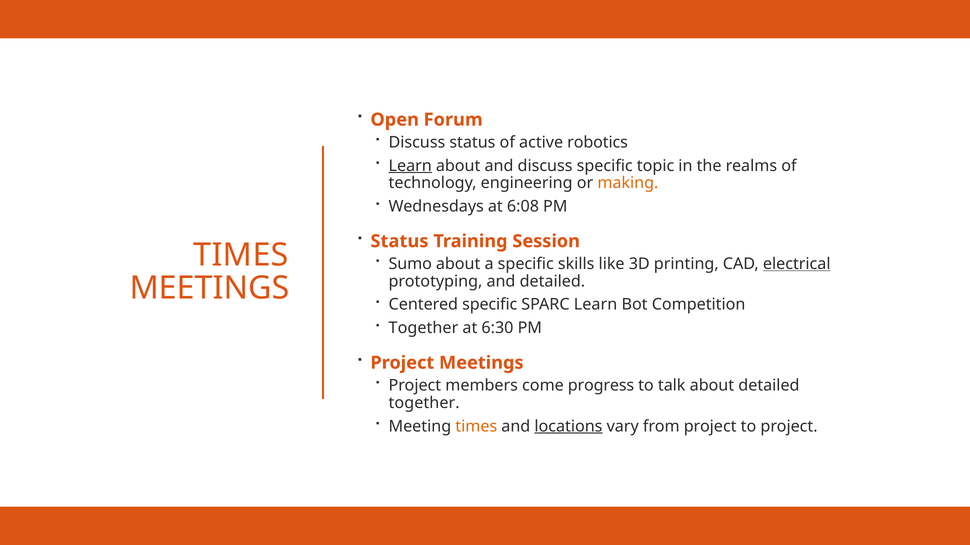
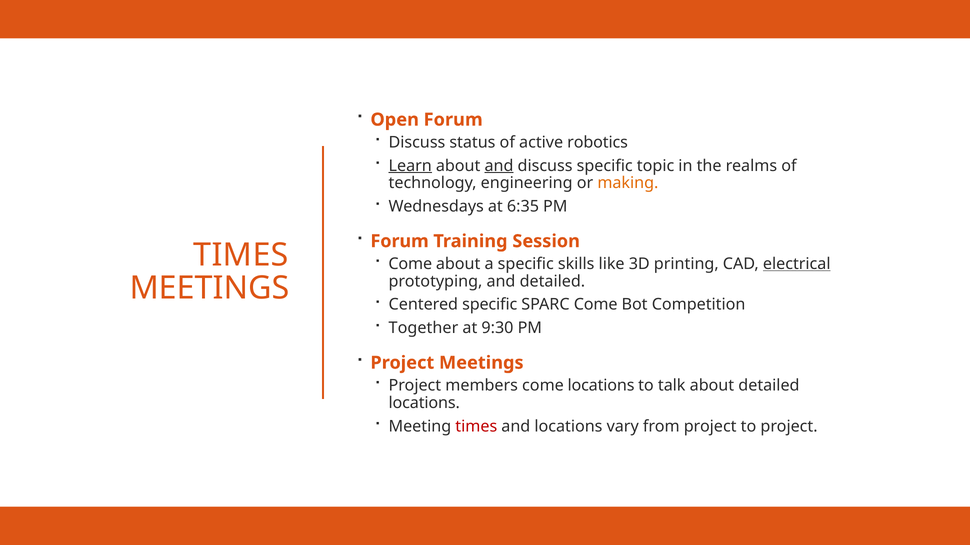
and underline: none -> present (499, 166)
6:08: 6:08 -> 6:35 (523, 207)
Status: Status -> Forum (400, 241)
Sumo: Sumo -> Come (410, 264)
SPARC Learn: Learn -> Come (596, 305)
6:30: 6:30 -> 9:30 (497, 328)
come progress: progress -> locations (601, 386)
together: together -> locations (424, 403)
times colour: orange -> red (476, 427)
locations underline: present -> none (568, 427)
